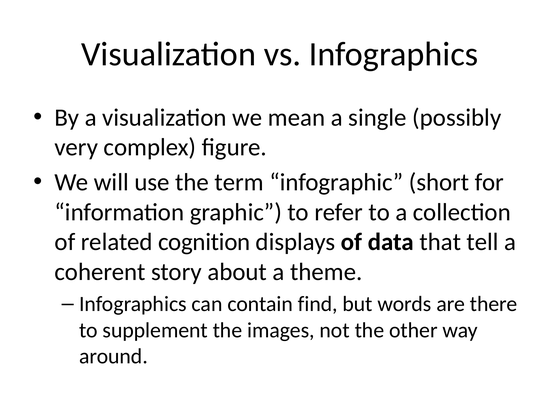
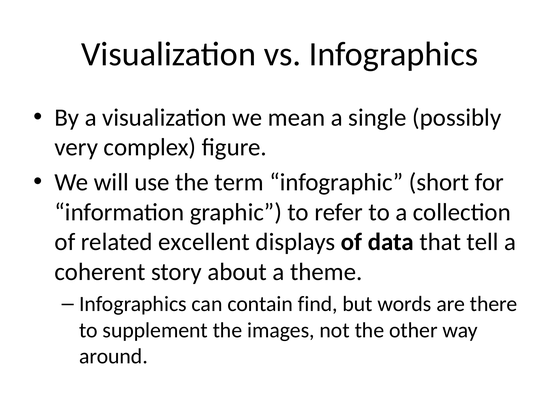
cognition: cognition -> excellent (204, 242)
